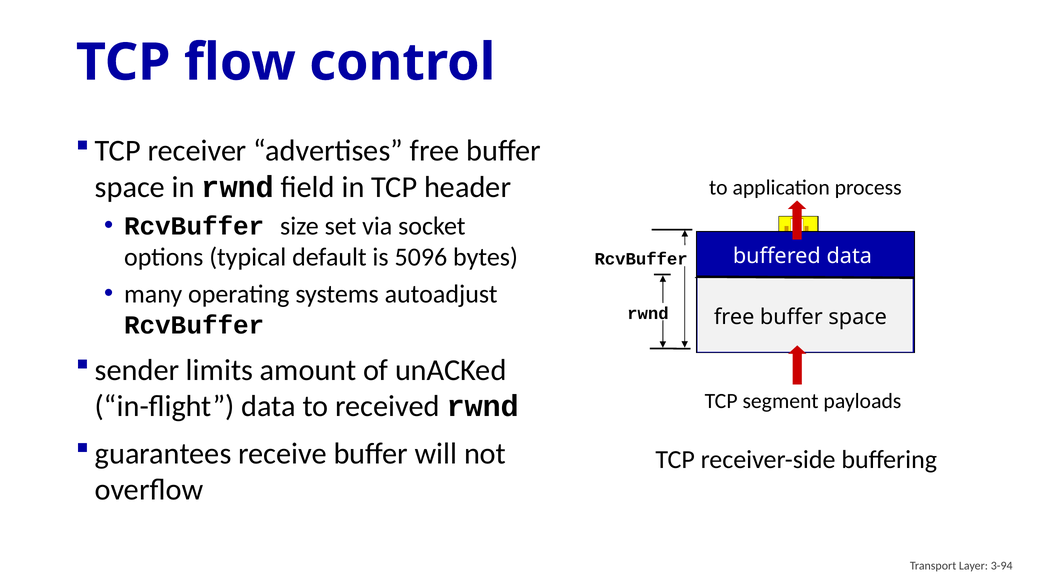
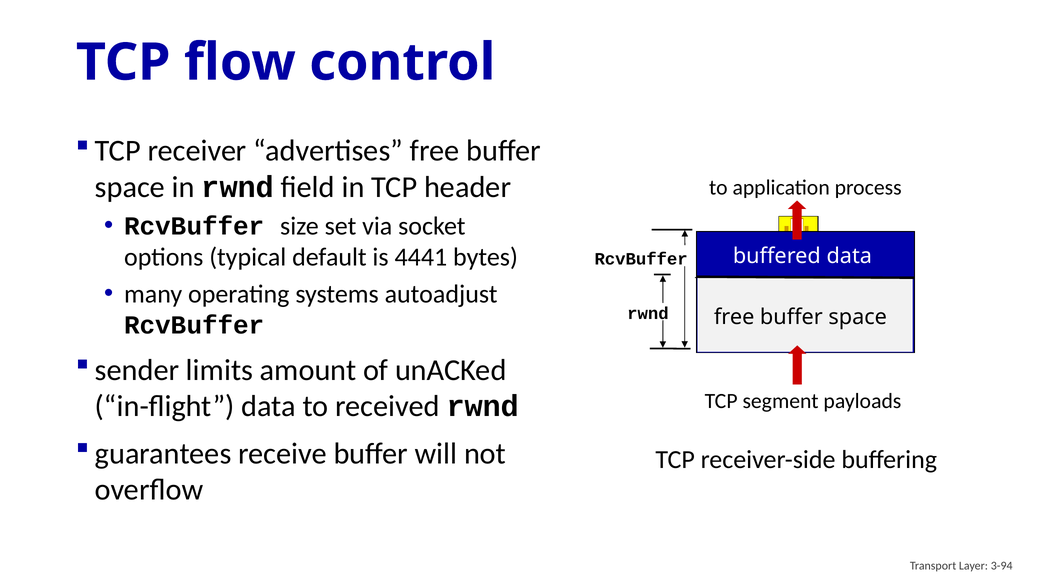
5096: 5096 -> 4441 (421, 257)
